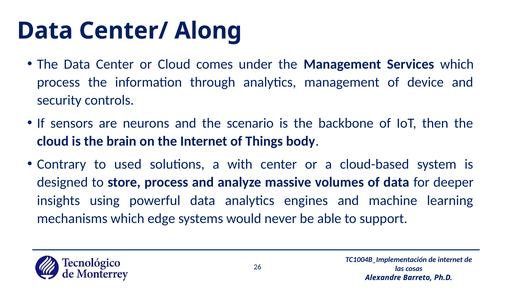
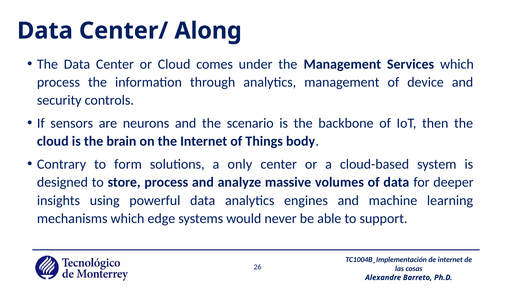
used: used -> form (128, 164)
with: with -> only (240, 164)
